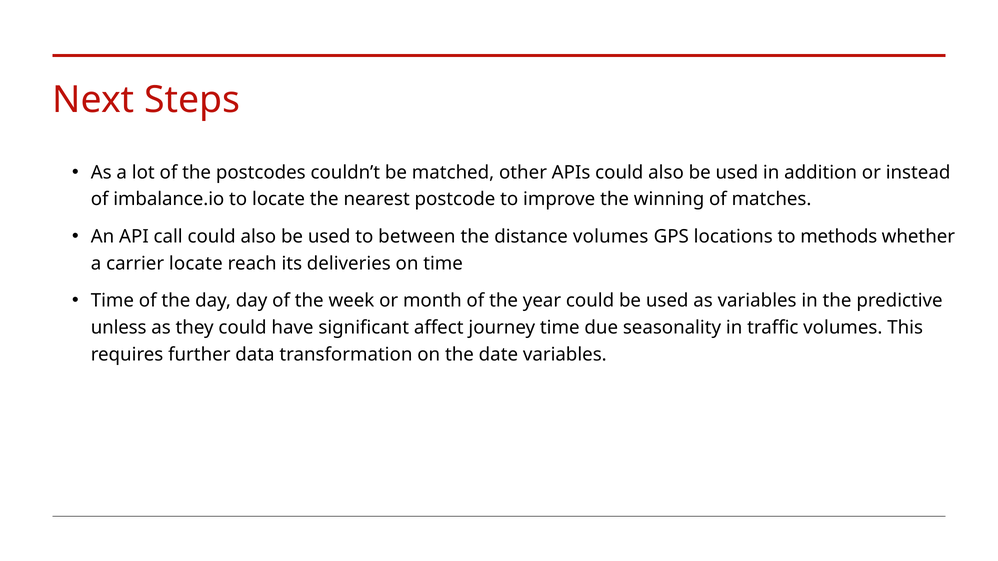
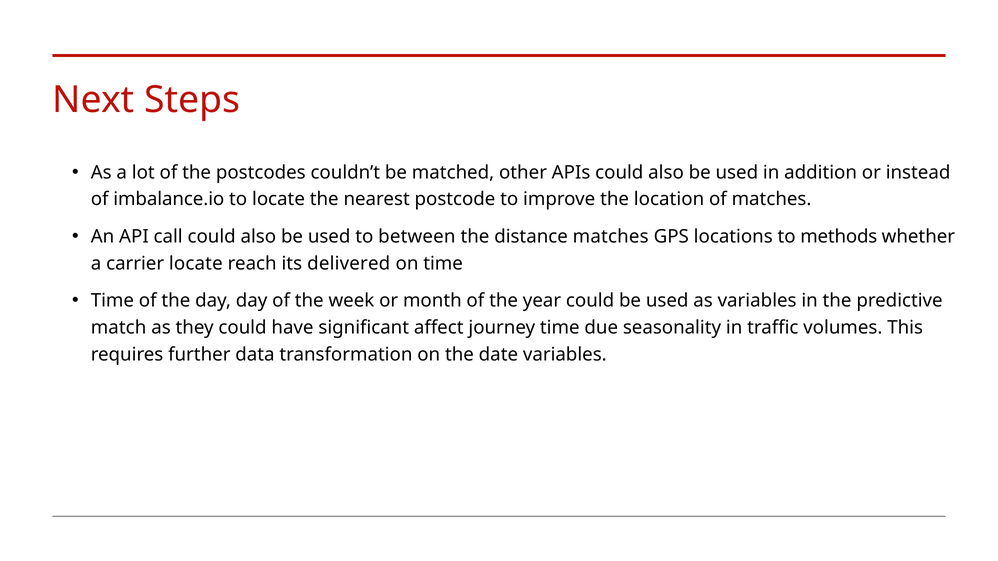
winning: winning -> location (669, 199)
distance volumes: volumes -> matches (611, 237)
deliveries: deliveries -> delivered (349, 264)
unless: unless -> match (119, 328)
